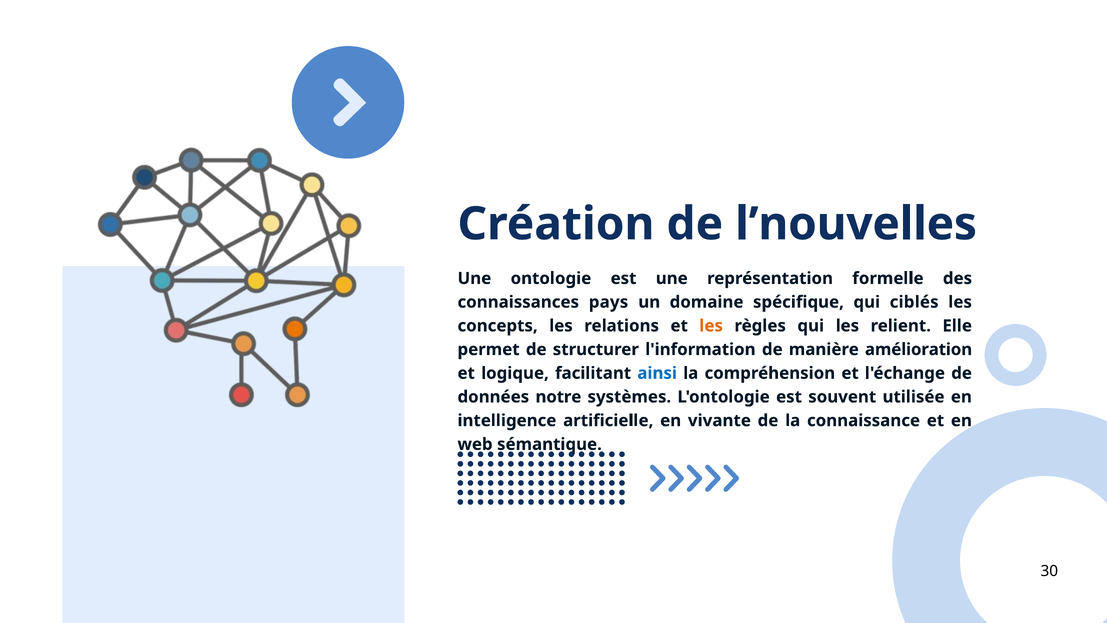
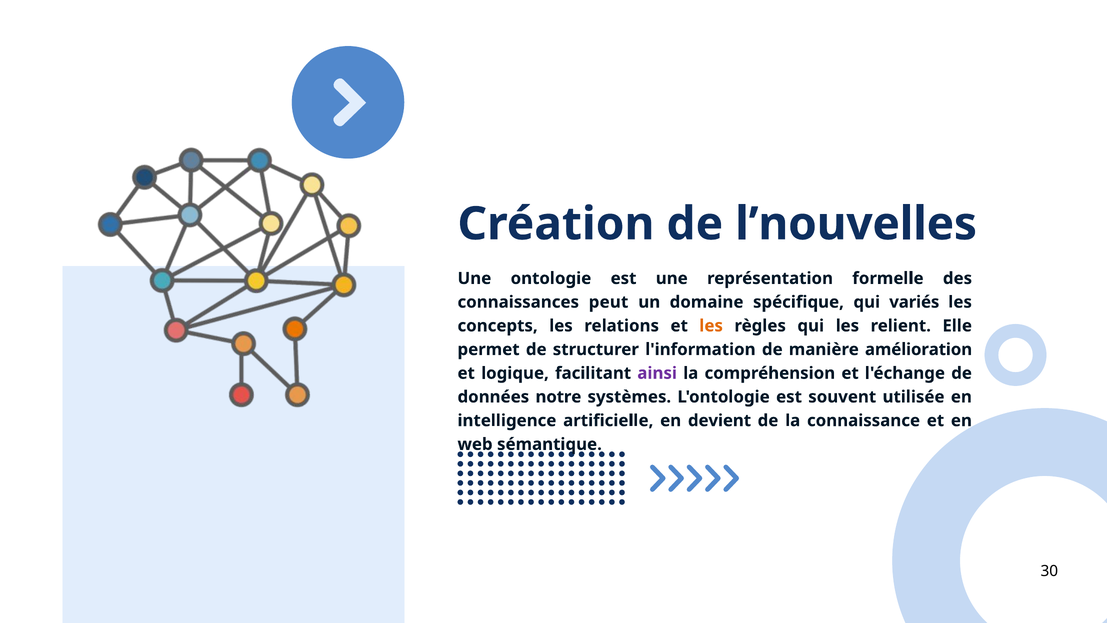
pays: pays -> peut (609, 302)
ciblés: ciblés -> variés (914, 302)
ainsi colour: blue -> purple (657, 373)
vivante: vivante -> devient (719, 420)
